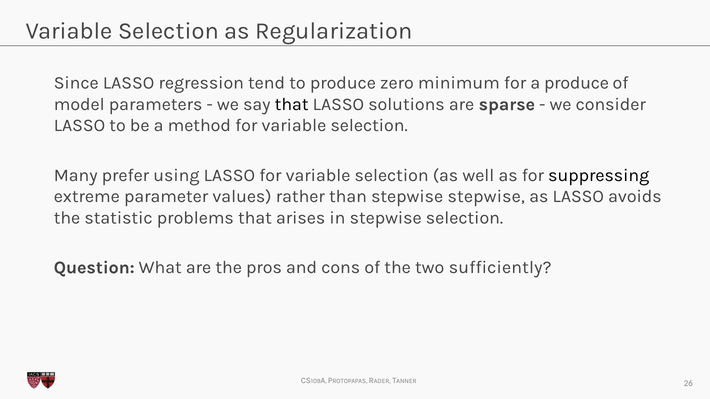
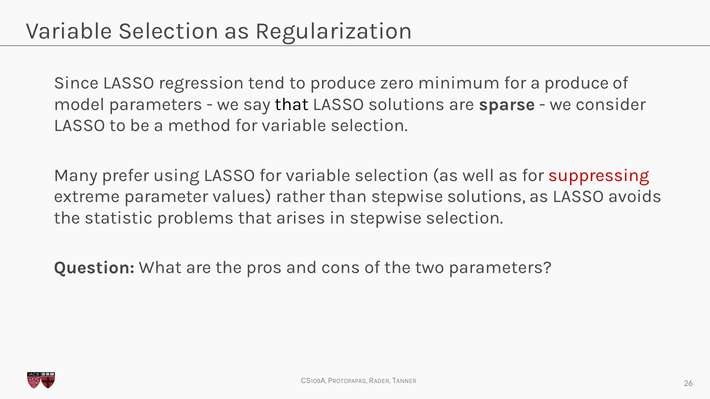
suppressing colour: black -> red (599, 175)
stepwise stepwise: stepwise -> solutions (486, 197)
two sufficiently: sufficiently -> parameters (500, 268)
